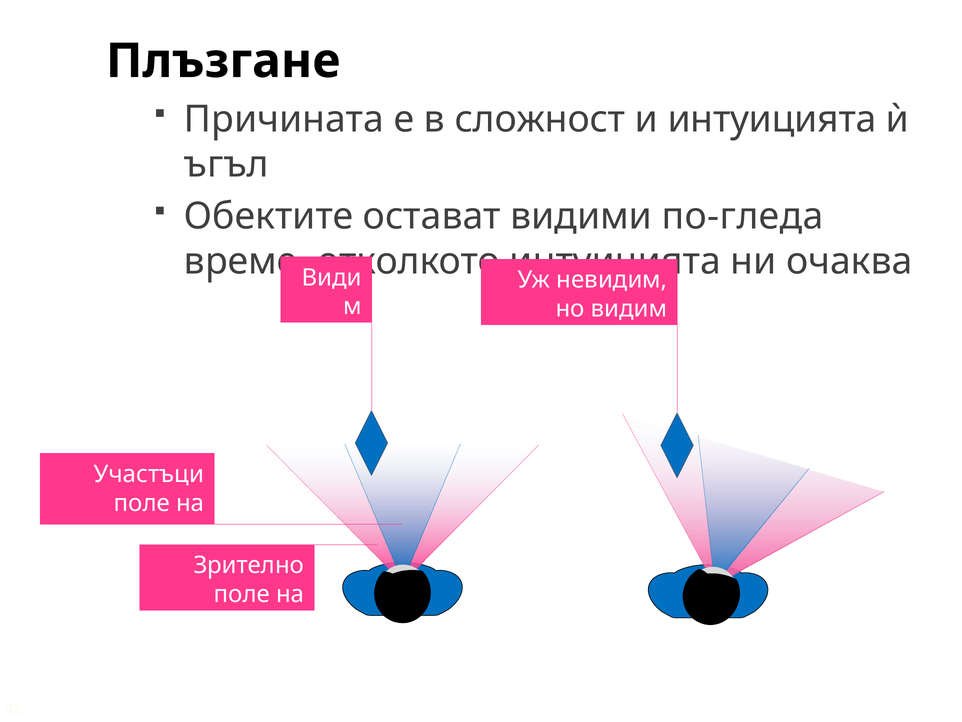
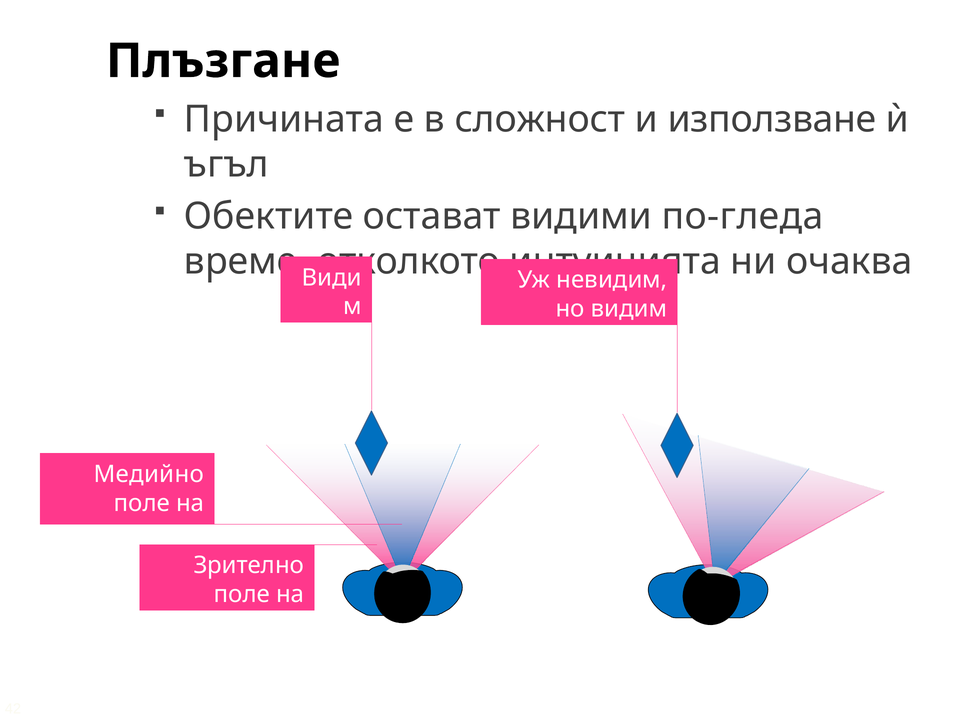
и интуицията: интуицията -> използване (772, 119)
Участъци: Участъци -> Медийно (149, 474)
